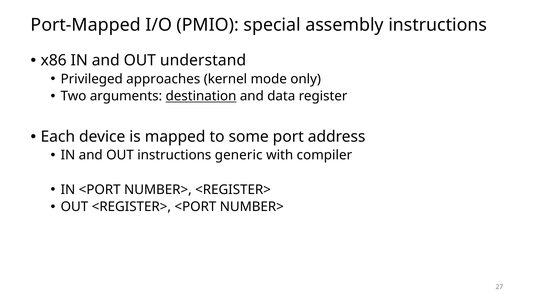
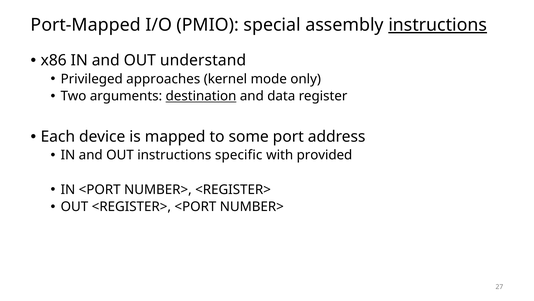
instructions underline: none -> present (438, 25)
generic: generic -> specific (239, 155)
compiler: compiler -> provided (324, 155)
